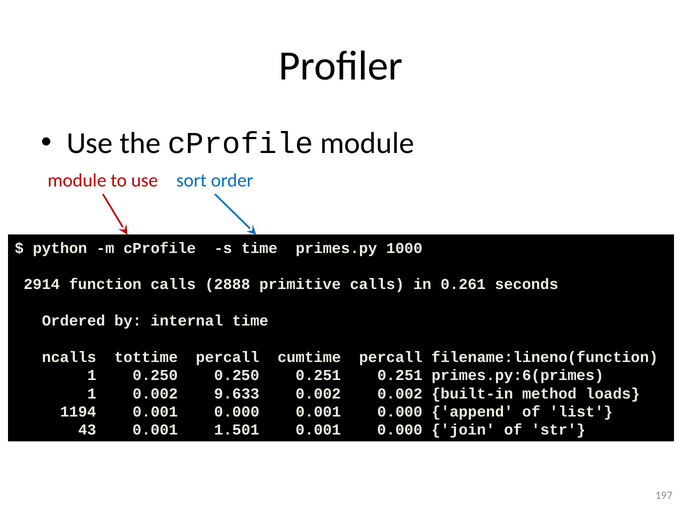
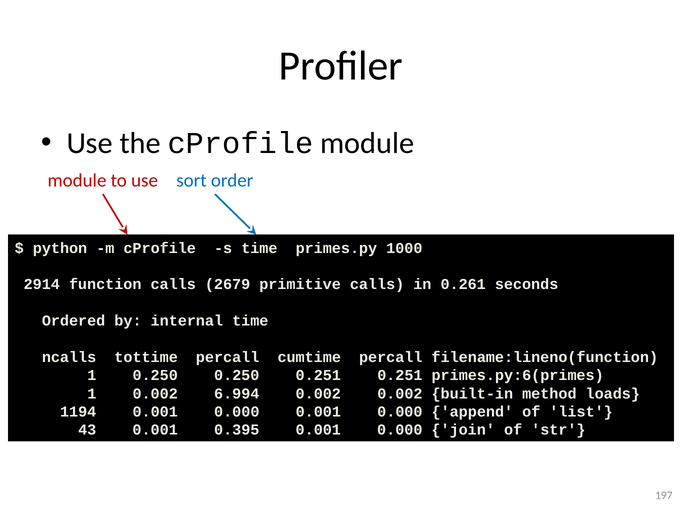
2888: 2888 -> 2679 (228, 284)
9.633: 9.633 -> 6.994 (237, 393)
1.501: 1.501 -> 0.395 (237, 430)
